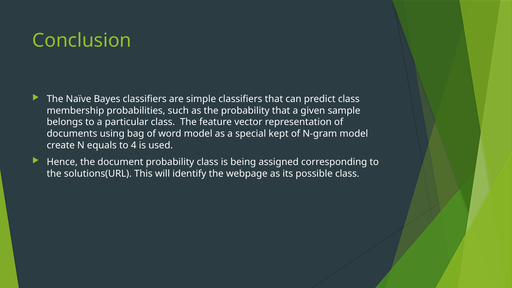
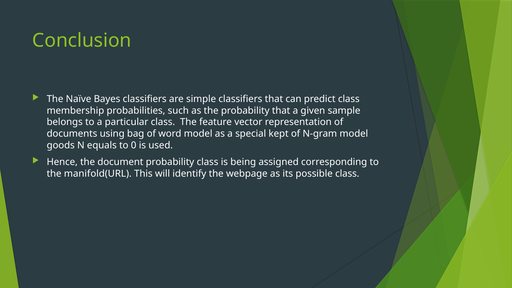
create: create -> goods (61, 145)
4: 4 -> 0 (134, 145)
solutions(URL: solutions(URL -> manifold(URL (98, 174)
